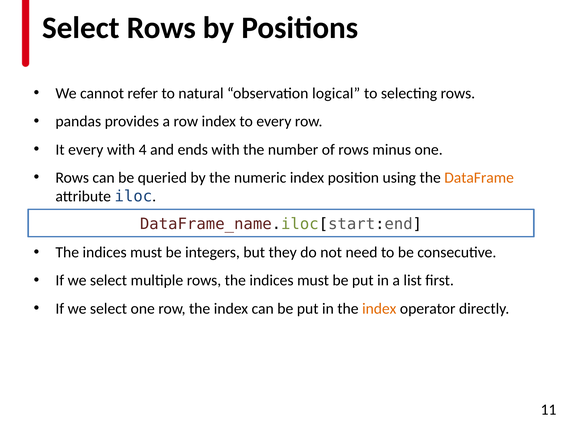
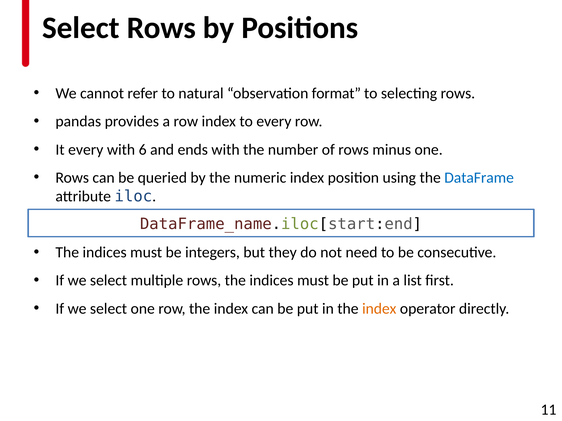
logical: logical -> format (336, 94)
4: 4 -> 6 (143, 150)
DataFrame colour: orange -> blue (479, 178)
